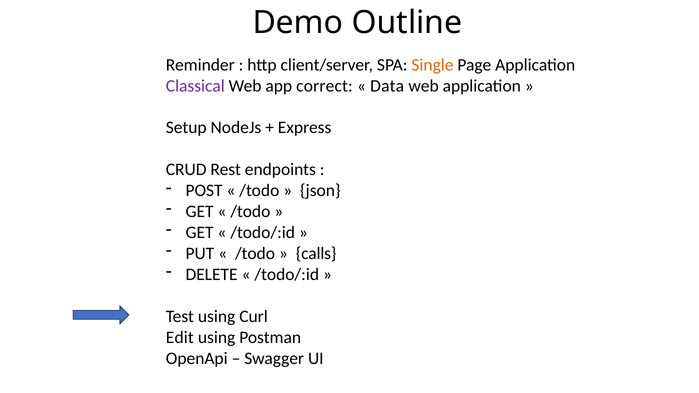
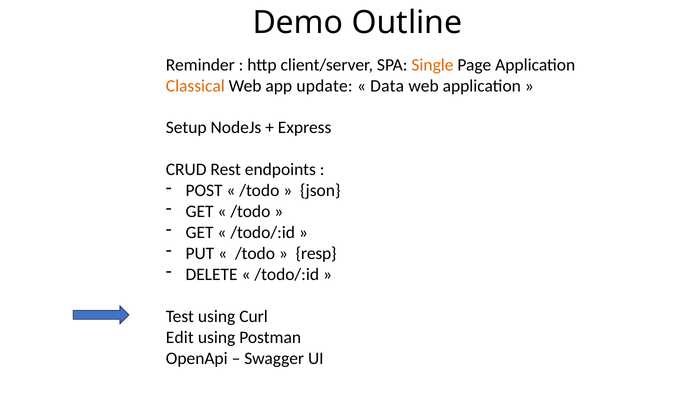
Classical colour: purple -> orange (195, 86)
correct: correct -> update (325, 86)
calls: calls -> resp (316, 254)
